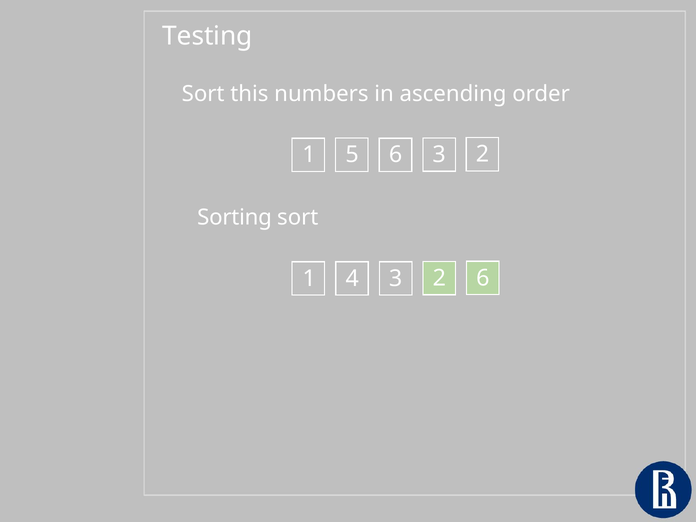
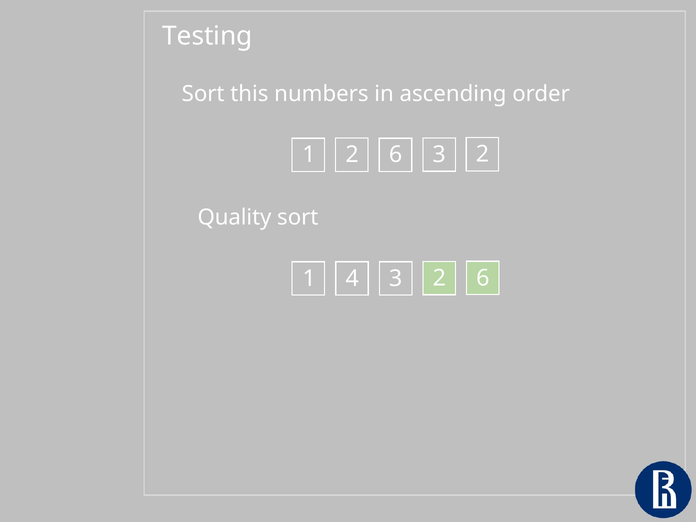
1 5: 5 -> 2 (352, 155)
Sorting: Sorting -> Quality (234, 217)
